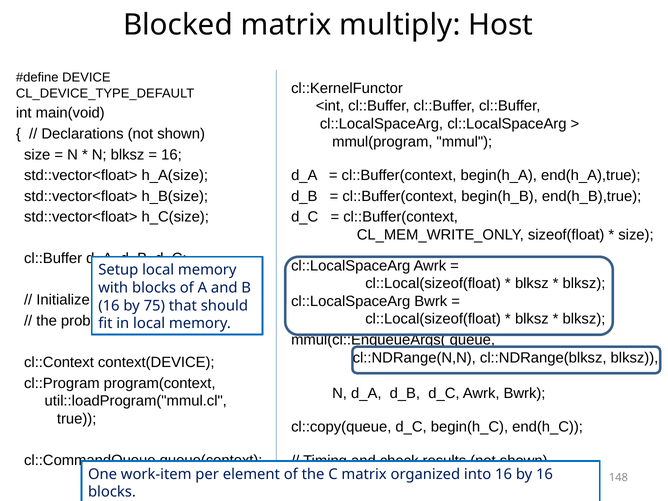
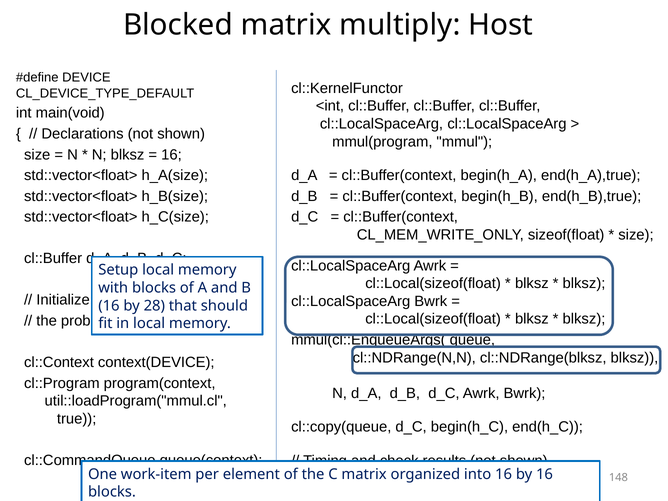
75: 75 -> 28 (154, 306)
